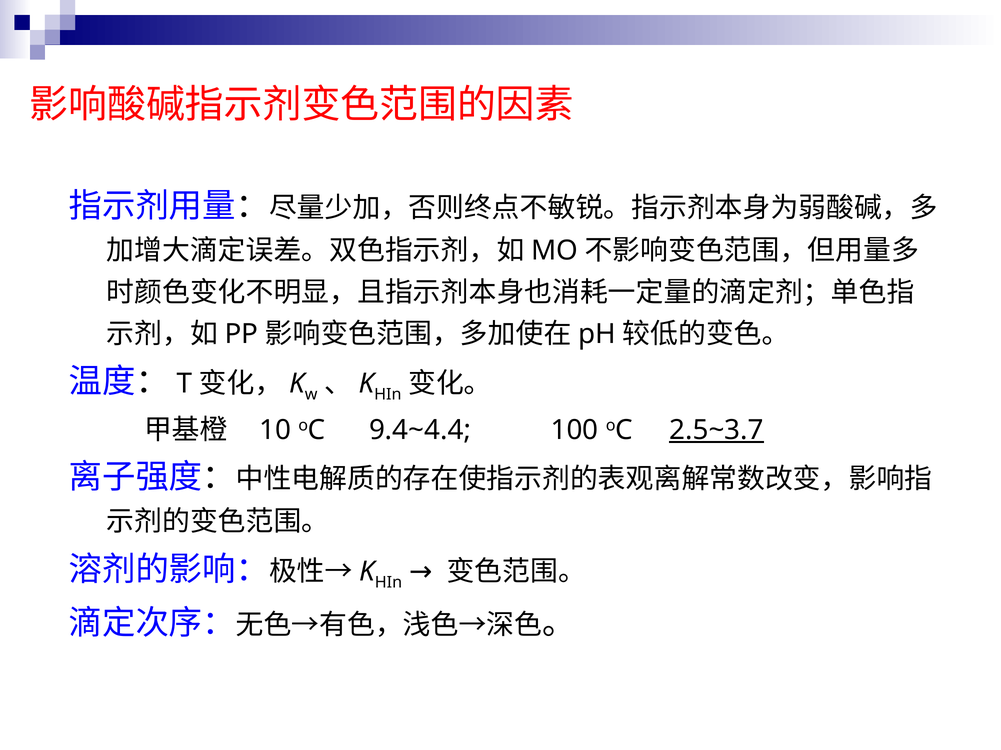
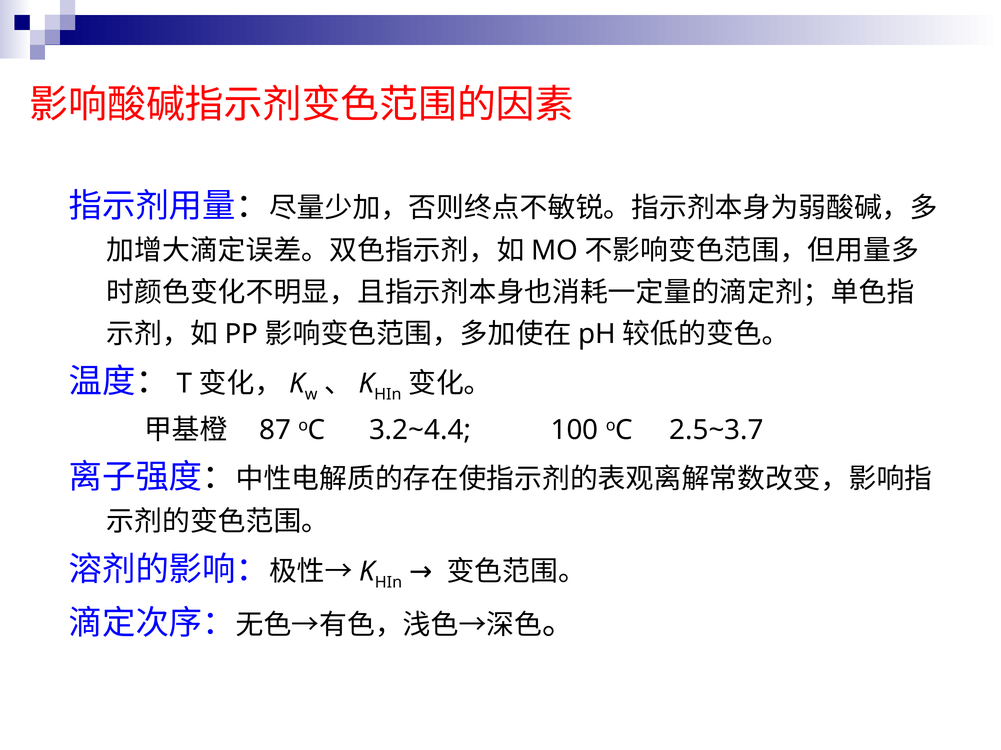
10: 10 -> 87 (275, 430)
9.4~4.4: 9.4~4.4 -> 3.2~4.4 (420, 430)
2.5~3.7 underline: present -> none (717, 430)
